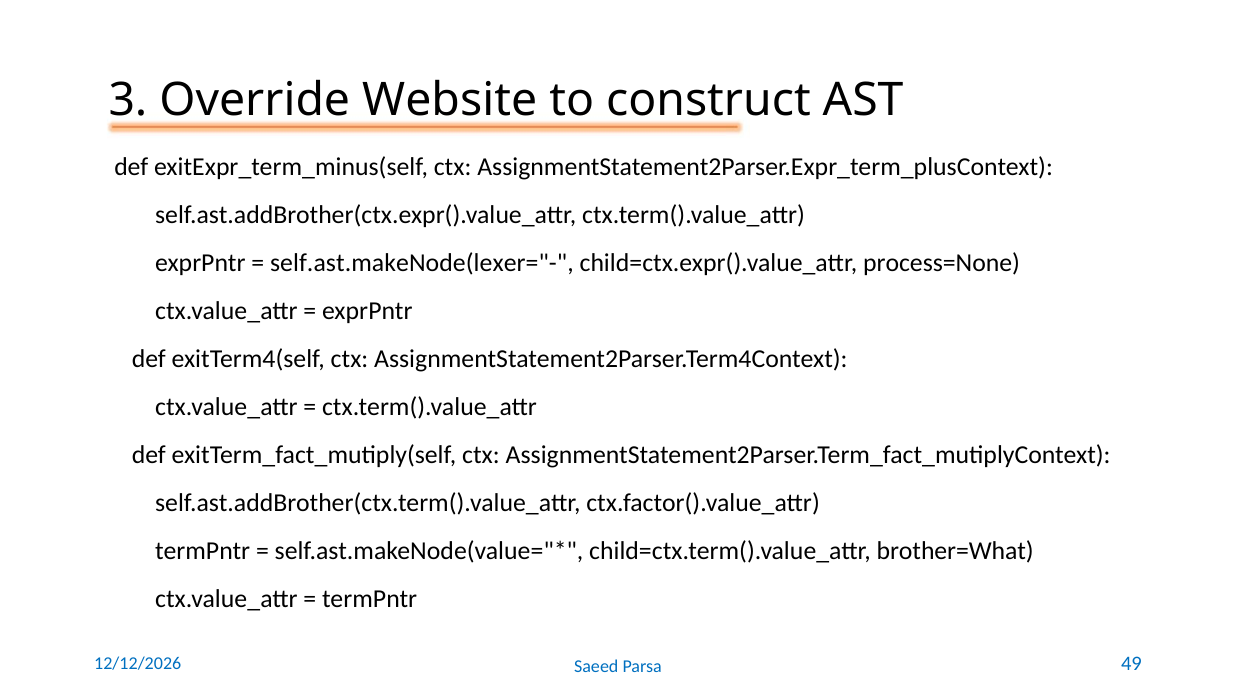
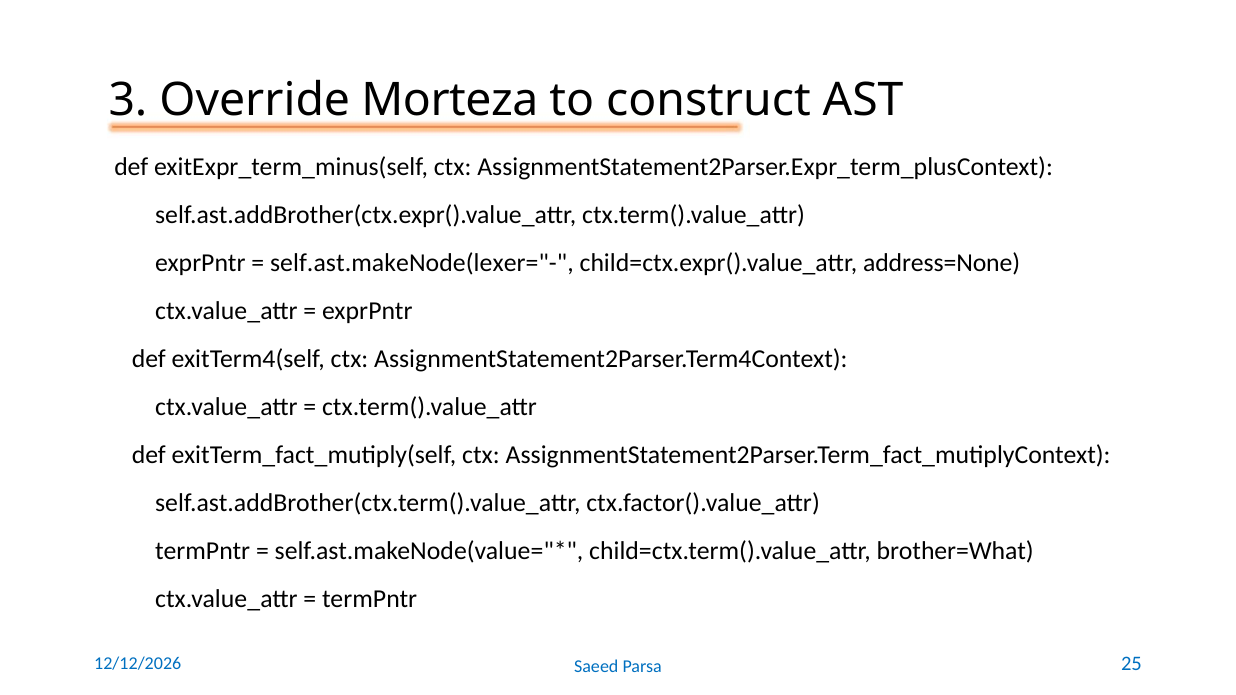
Website: Website -> Morteza (450, 101)
process=None: process=None -> address=None (942, 263)
49: 49 -> 25 (1131, 664)
